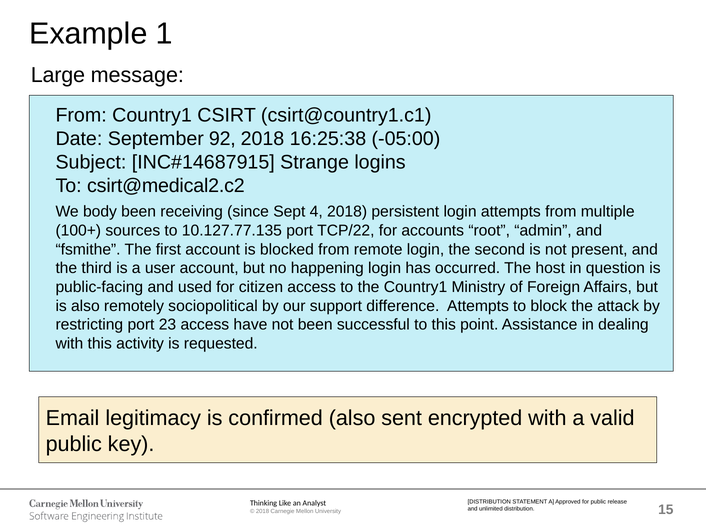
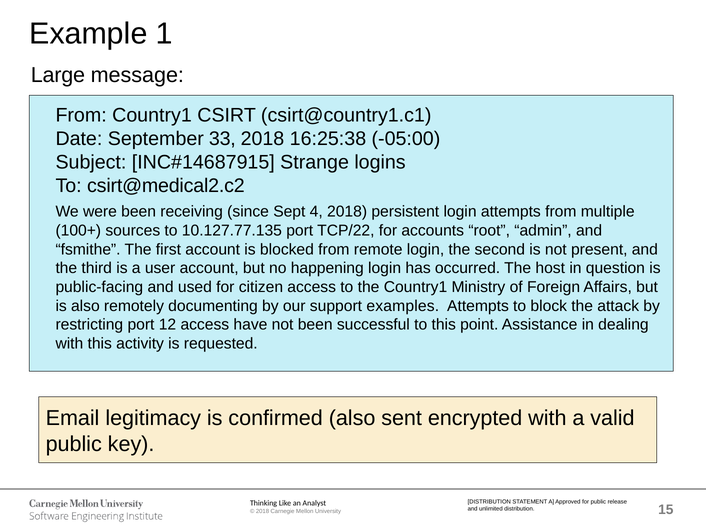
92: 92 -> 33 (222, 139)
body: body -> were (100, 212)
sociopolitical: sociopolitical -> documenting (213, 306)
difference: difference -> examples (403, 306)
23: 23 -> 12 (167, 324)
